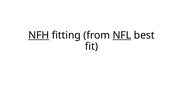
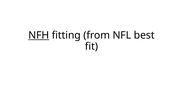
NFL underline: present -> none (122, 35)
